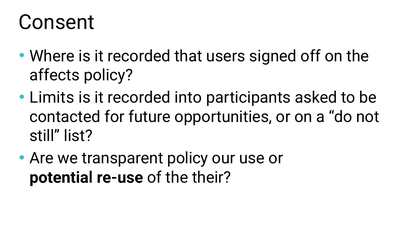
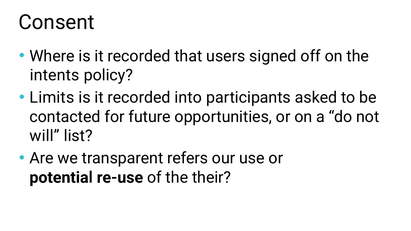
affects: affects -> intents (55, 75)
still: still -> will (45, 136)
transparent policy: policy -> refers (188, 158)
